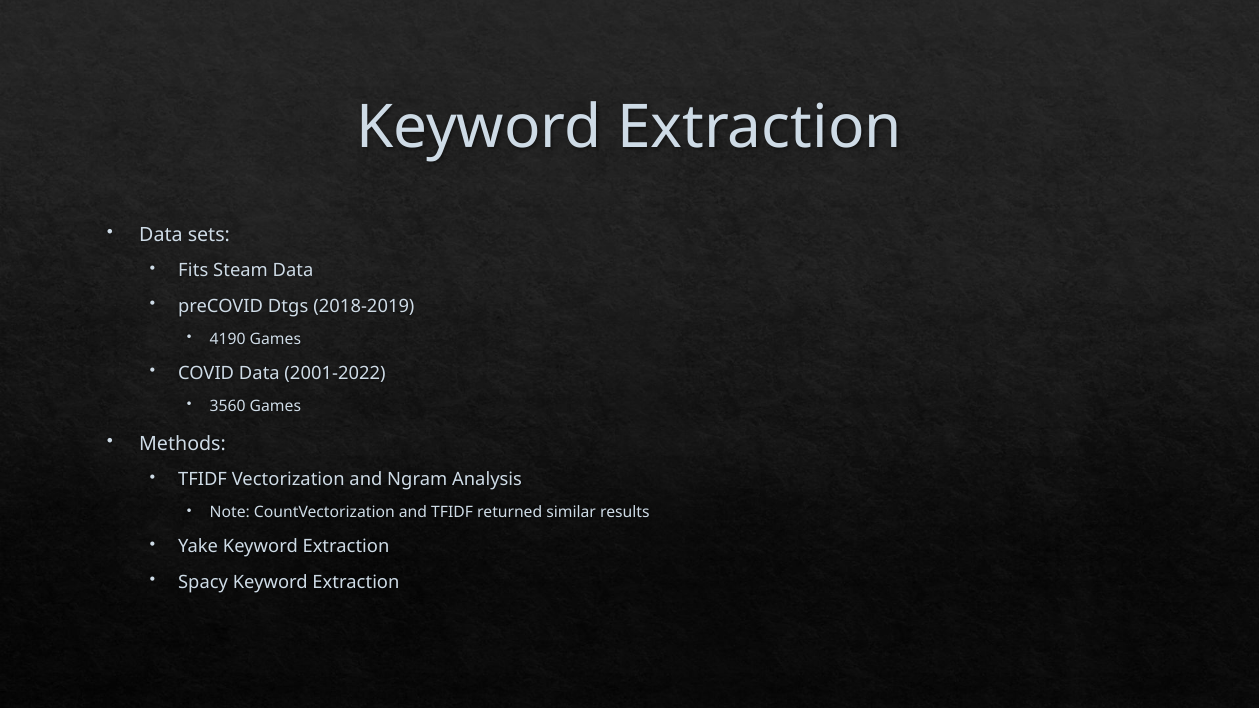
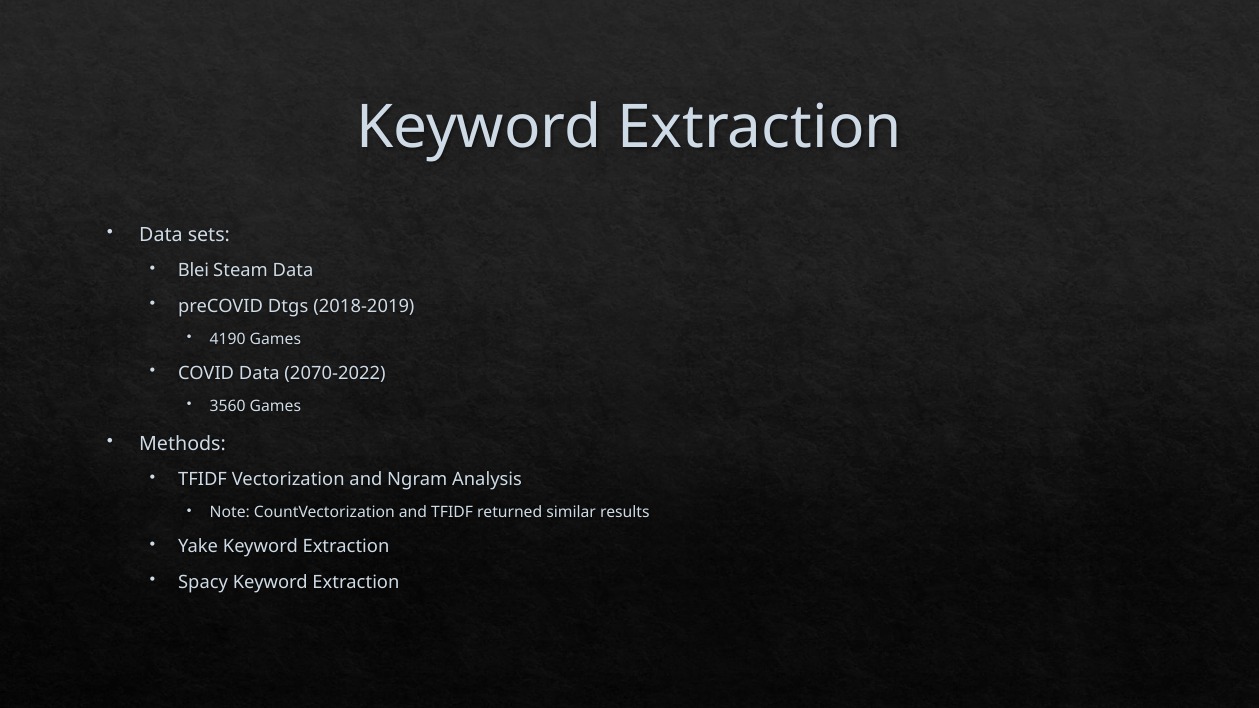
Fits: Fits -> Blei (193, 271)
2001-2022: 2001-2022 -> 2070-2022 (335, 373)
